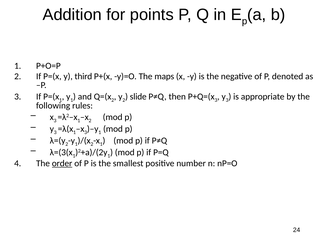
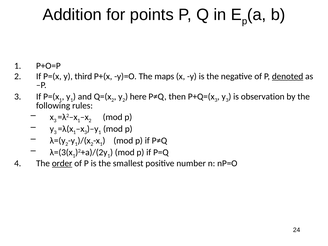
denoted underline: none -> present (288, 76)
slide: slide -> here (138, 97)
appropriate: appropriate -> observation (263, 97)
